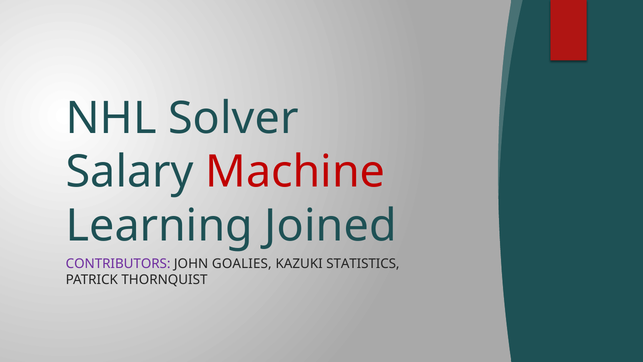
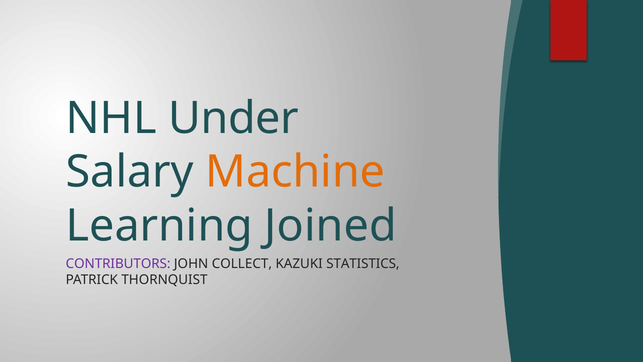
Solver: Solver -> Under (234, 118)
Machine colour: red -> orange (295, 172)
GOALIES: GOALIES -> COLLECT (242, 263)
